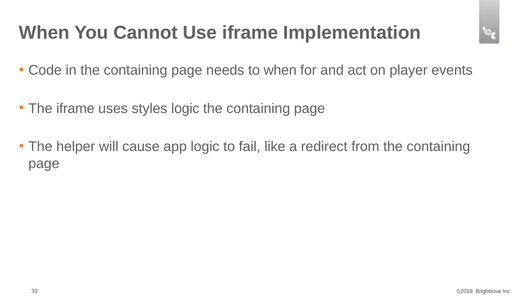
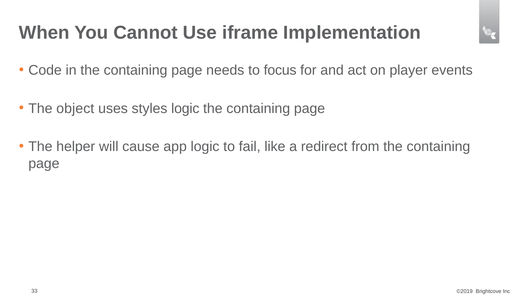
to when: when -> focus (280, 70)
The iframe: iframe -> object (75, 108)
